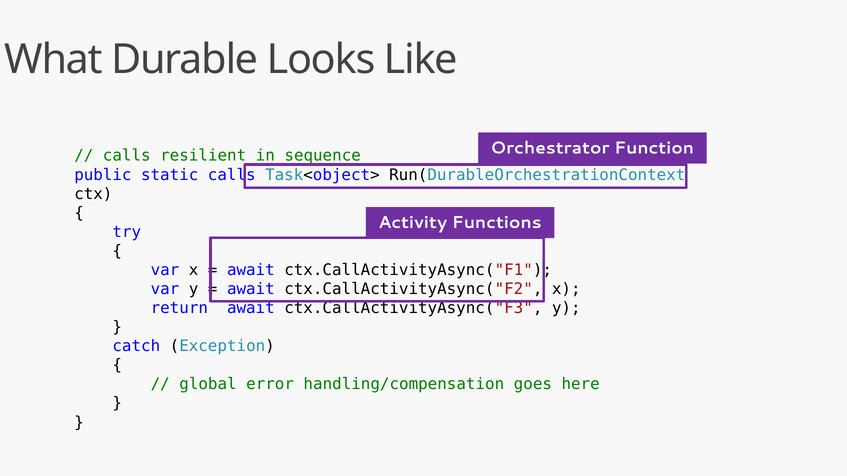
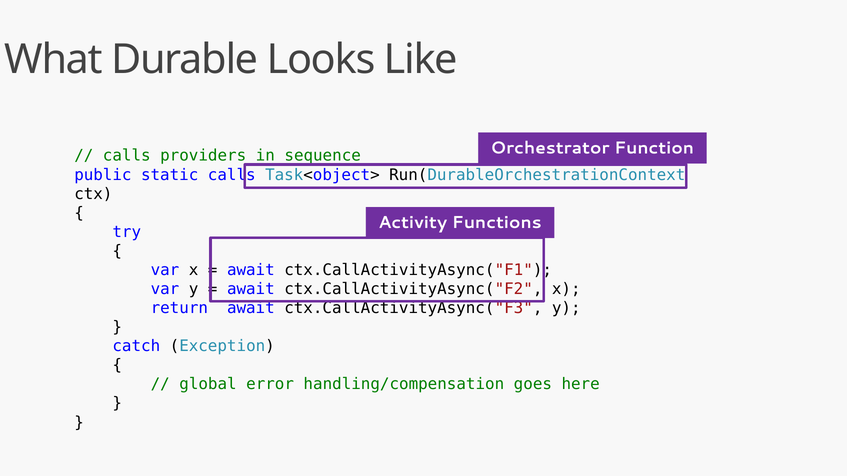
resilient: resilient -> providers (203, 156)
